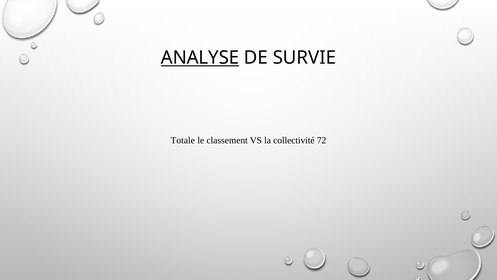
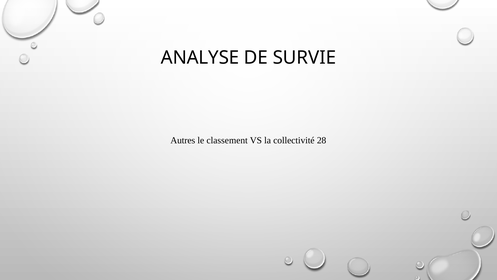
ANALYSE underline: present -> none (200, 58)
Totale: Totale -> Autres (183, 140)
72: 72 -> 28 (322, 140)
